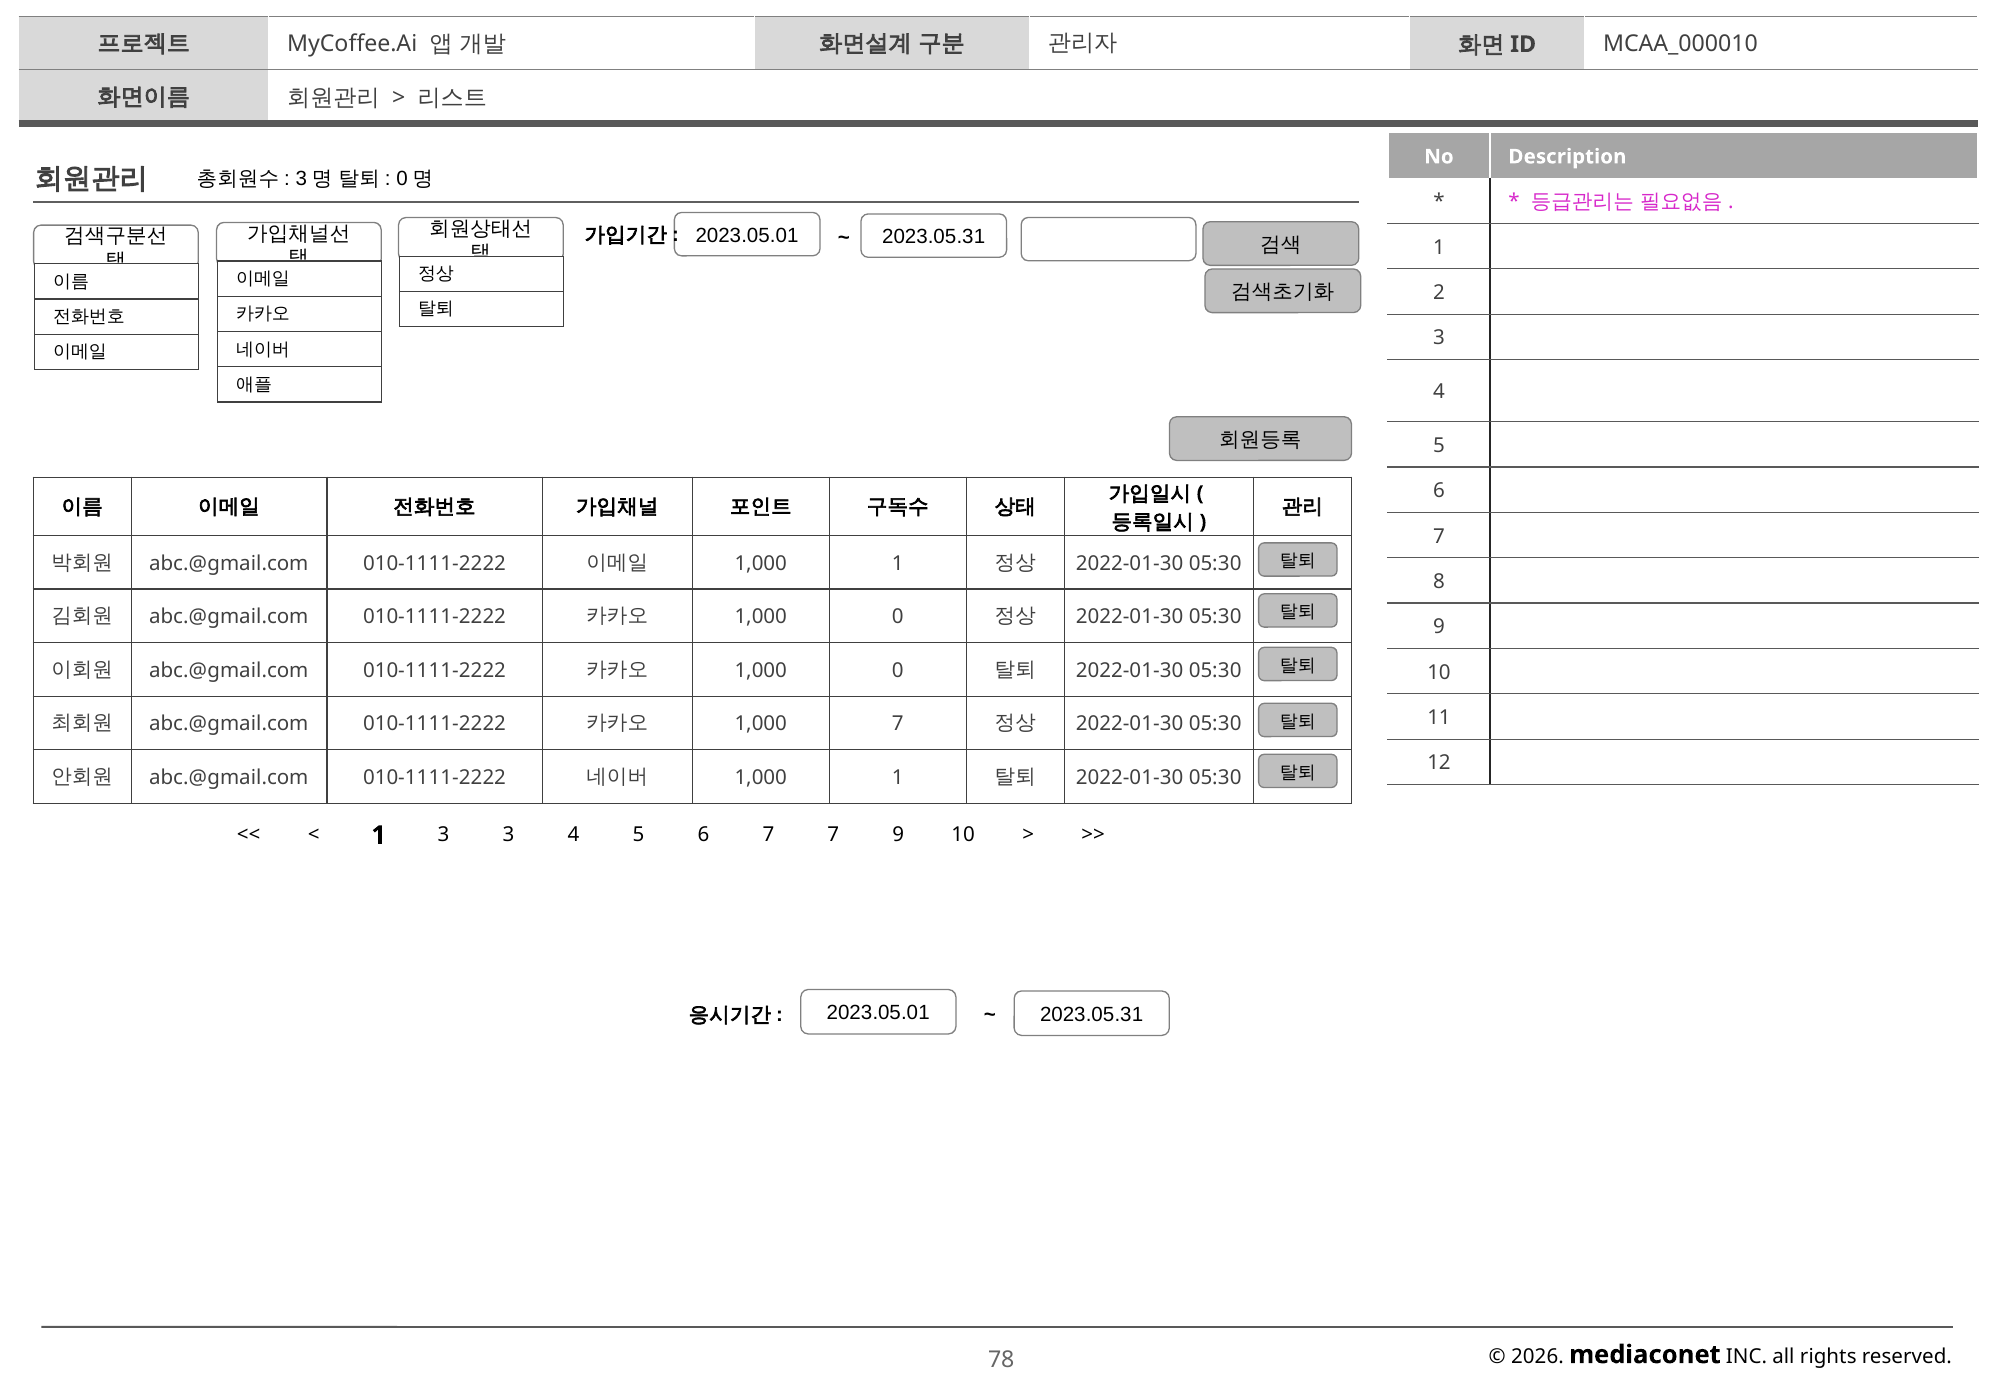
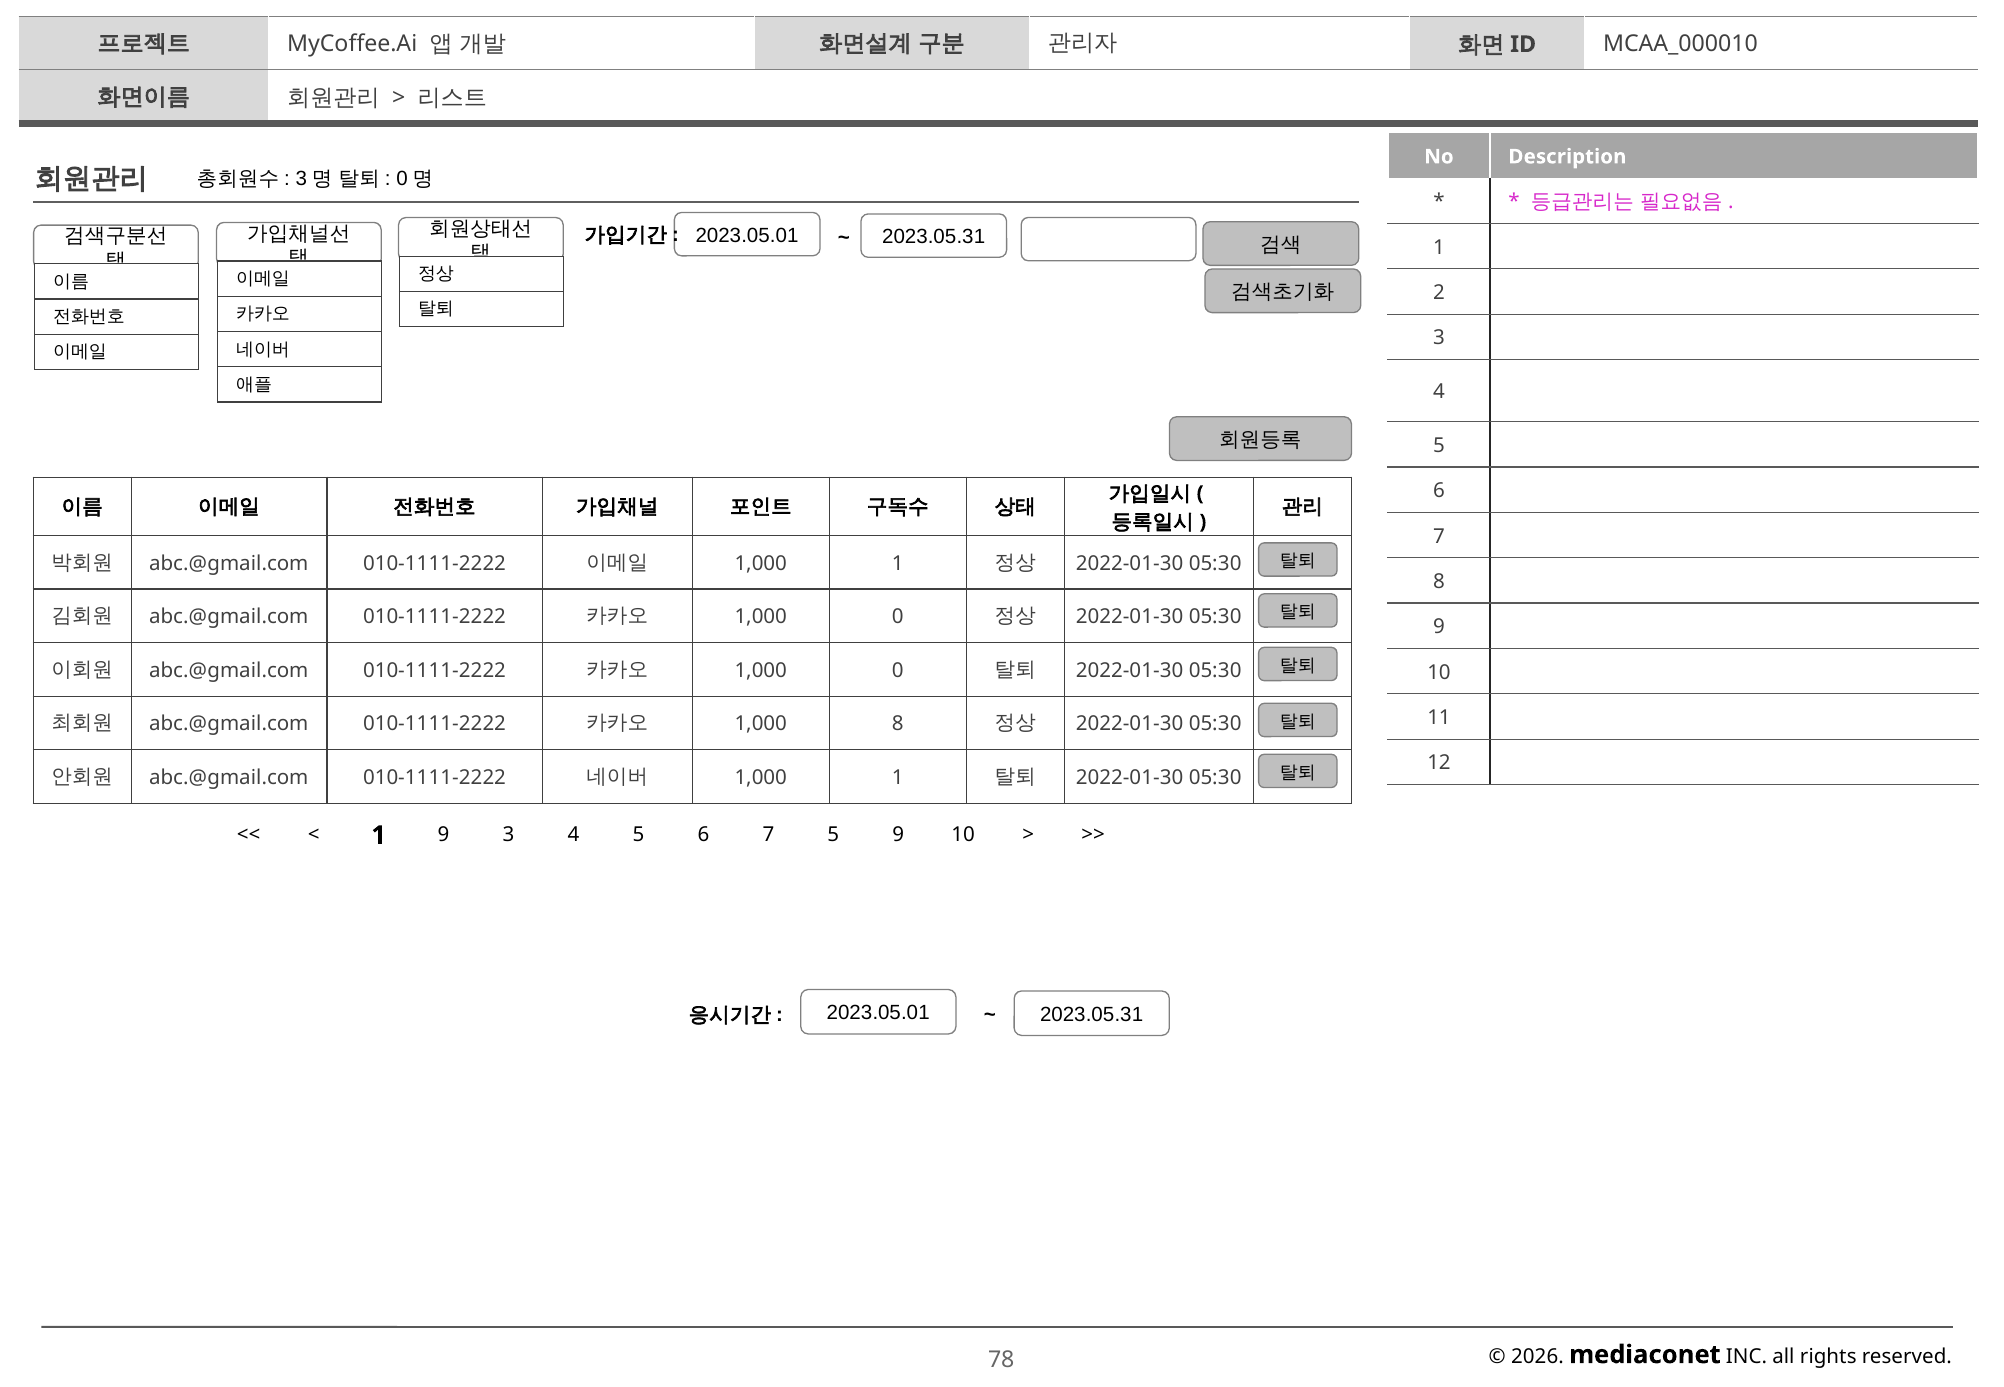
1,000 7: 7 -> 8 (898, 724)
1 3: 3 -> 9 (444, 835)
7 7: 7 -> 5 (833, 835)
